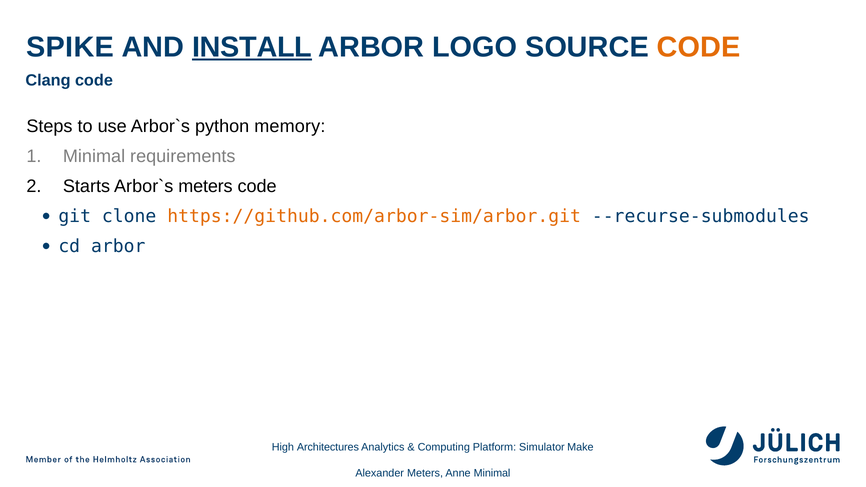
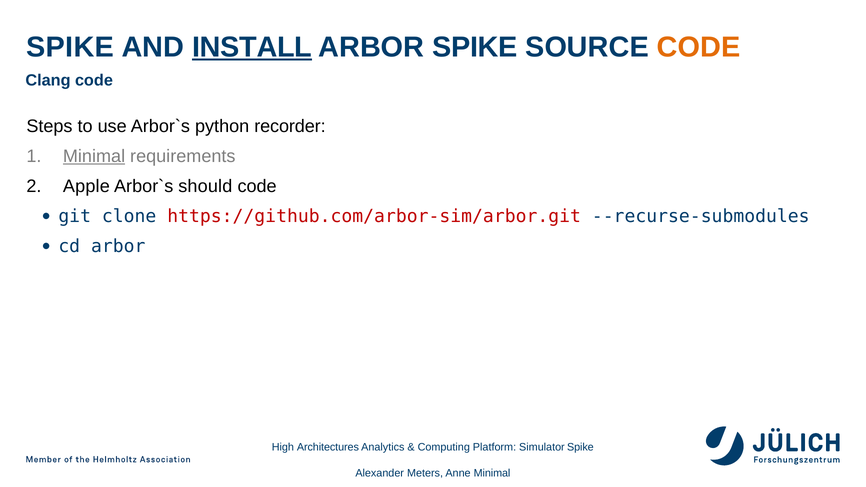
ARBOR LOGO: LOGO -> SPIKE (475, 47)
memory: memory -> recorder (290, 126)
Minimal underline: none -> present (94, 156)
Starts: Starts -> Apple (86, 186)
meters: meters -> should (205, 186)
https://github.com/arbor-sim/arbor.git colour: orange -> red (374, 216)
Simulator Make: Make -> Spike (580, 447)
